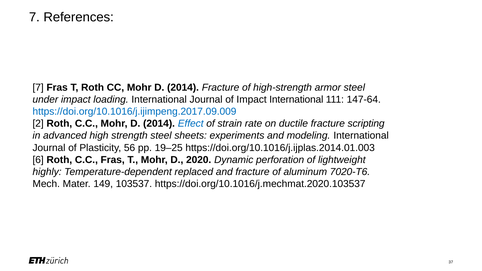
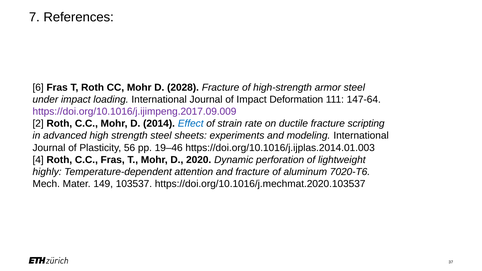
7: 7 -> 6 (38, 87)
CC Mohr D 2014: 2014 -> 2028 (183, 87)
Impact International: International -> Deformation (296, 100)
https://doi.org/10.1016/j.ijimpeng.2017.09.009 colour: blue -> purple (134, 112)
19–25: 19–25 -> 19–46 (169, 148)
6: 6 -> 4 (38, 160)
replaced: replaced -> attention (194, 172)
